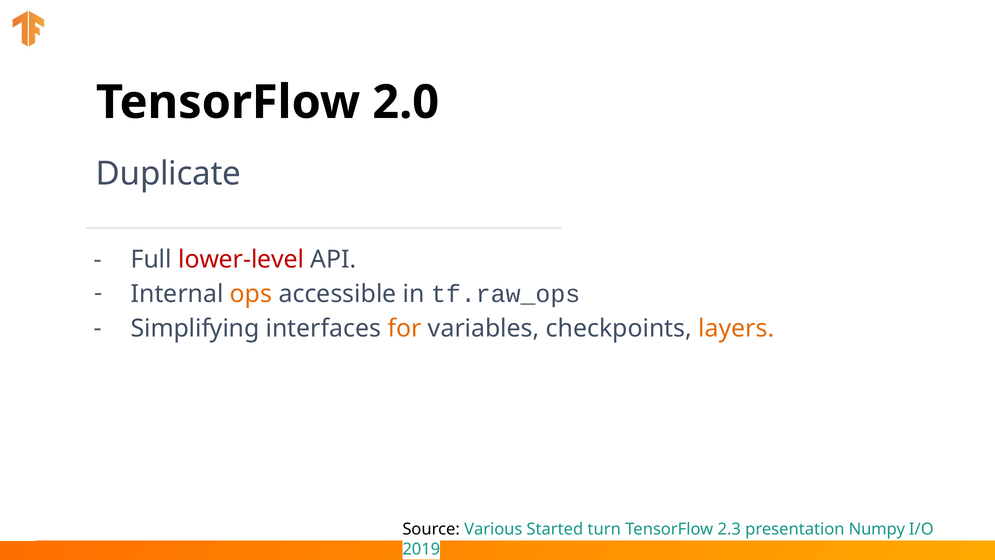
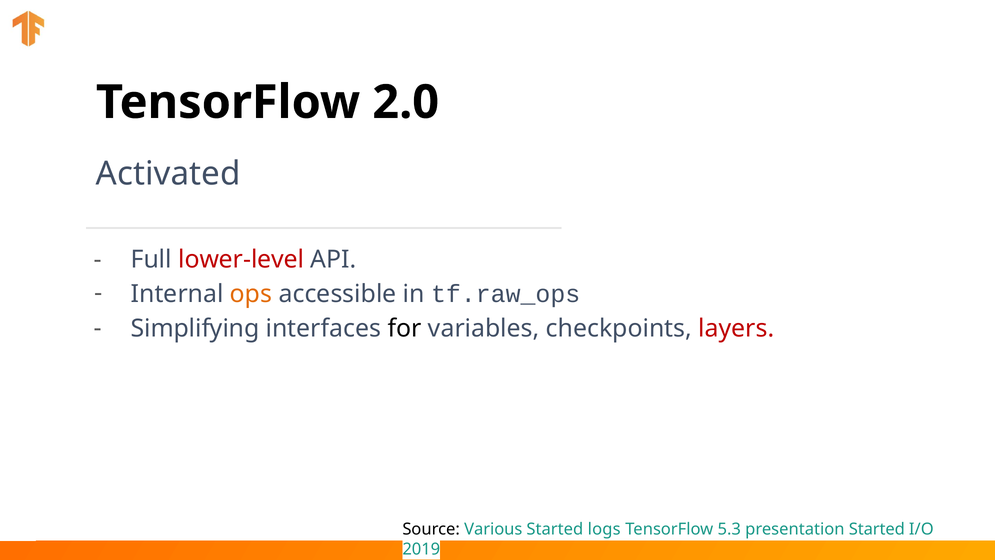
Duplicate: Duplicate -> Activated (168, 173)
for colour: orange -> black (404, 328)
layers colour: orange -> red (736, 328)
turn: turn -> logs (604, 529)
2.3: 2.3 -> 5.3 (729, 529)
presentation Numpy: Numpy -> Started (877, 529)
